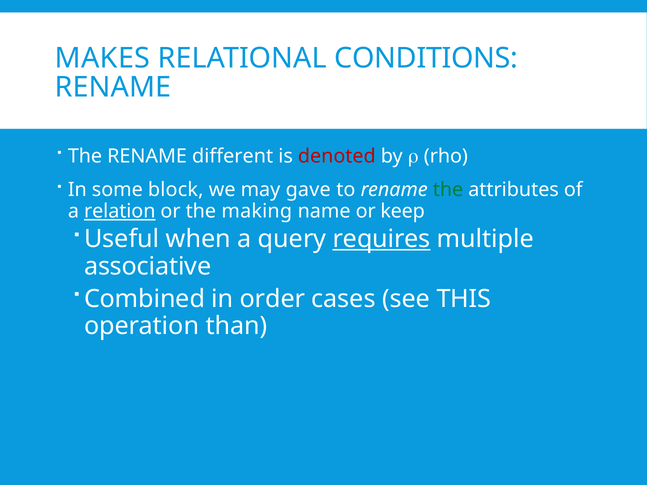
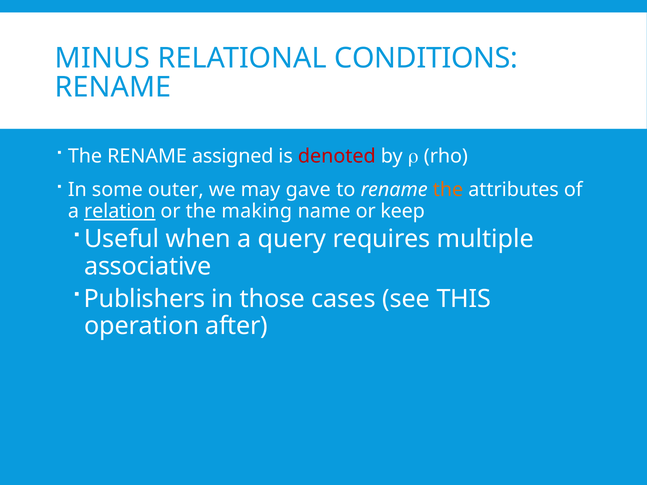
MAKES: MAKES -> MINUS (103, 58)
different: different -> assigned (233, 156)
block: block -> outer (176, 190)
the colour: green -> orange (448, 190)
requires underline: present -> none (382, 239)
Combined: Combined -> Publishers (145, 299)
order: order -> those (272, 299)
than: than -> after (237, 326)
